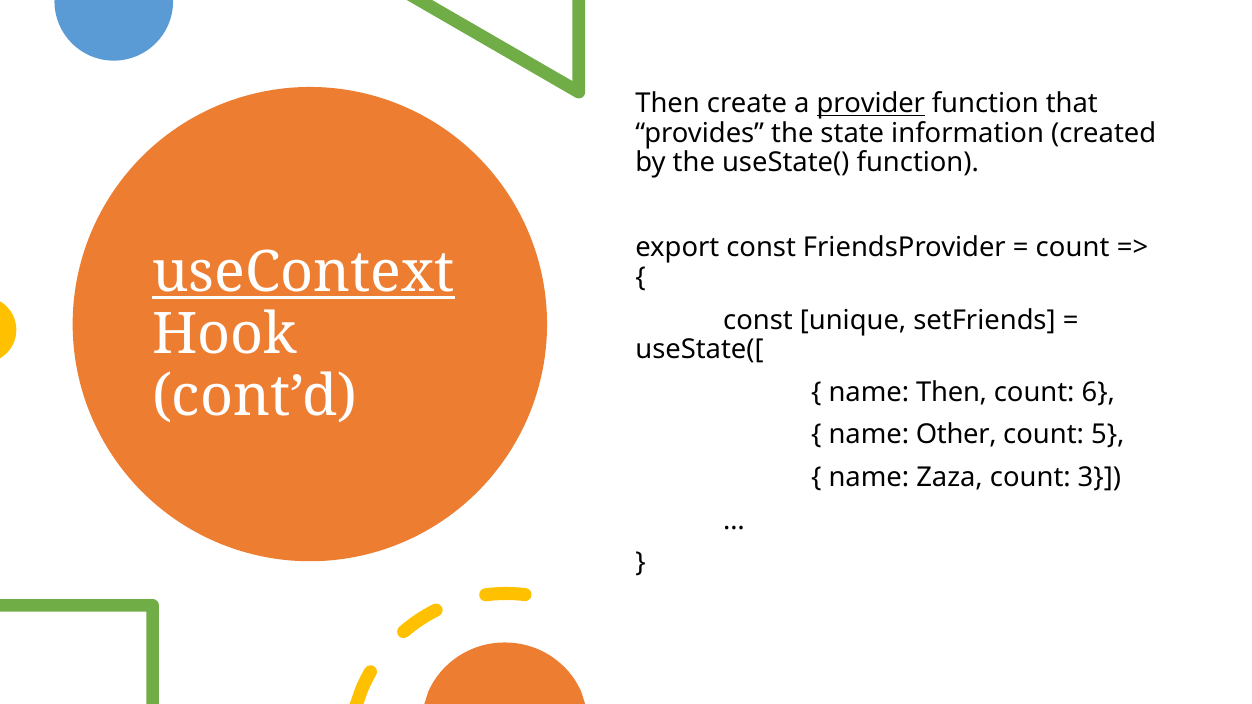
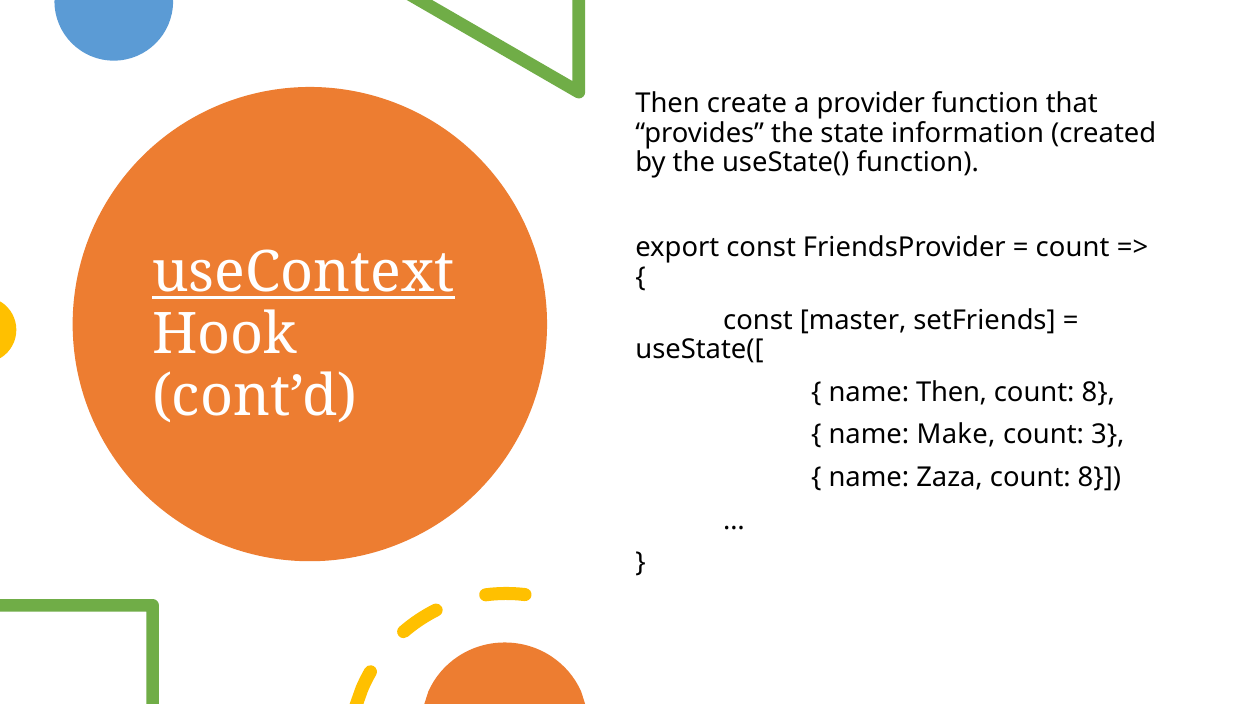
provider underline: present -> none (871, 104)
unique: unique -> master (853, 320)
6: 6 -> 8 (1098, 392)
Other: Other -> Make (956, 435)
5: 5 -> 3 (1108, 435)
Zaza count 3: 3 -> 8 (1099, 478)
